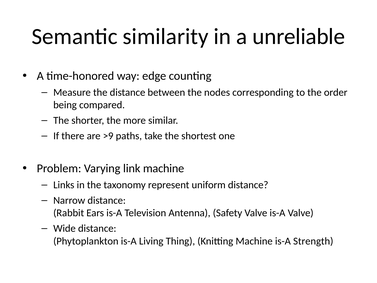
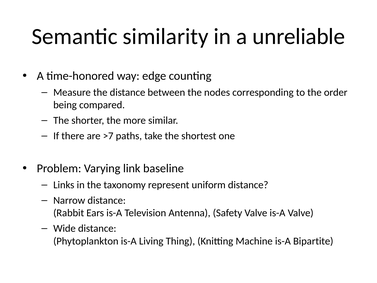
>9: >9 -> >7 (108, 136)
link machine: machine -> baseline (163, 168)
Strength: Strength -> Bipartite (313, 241)
